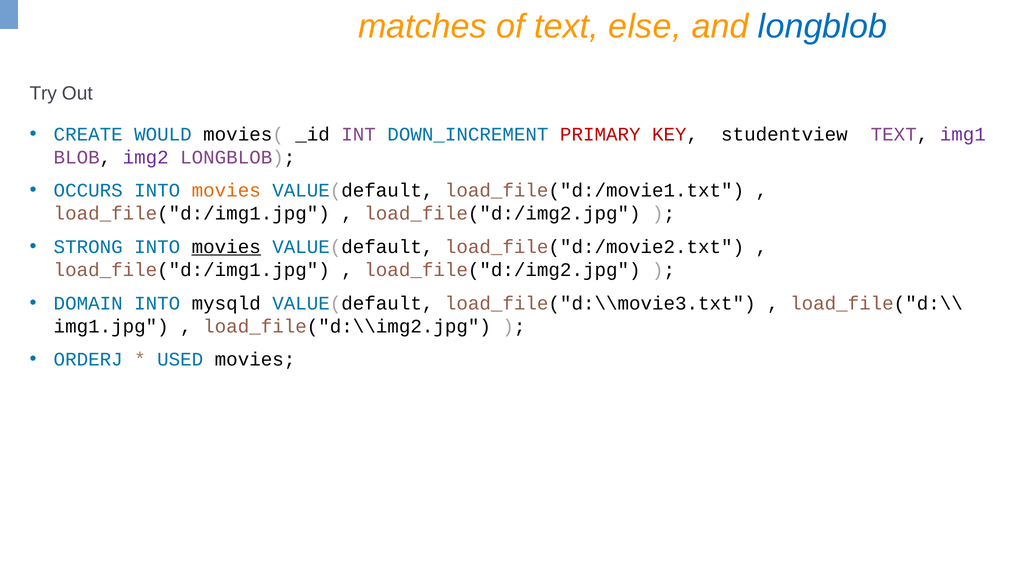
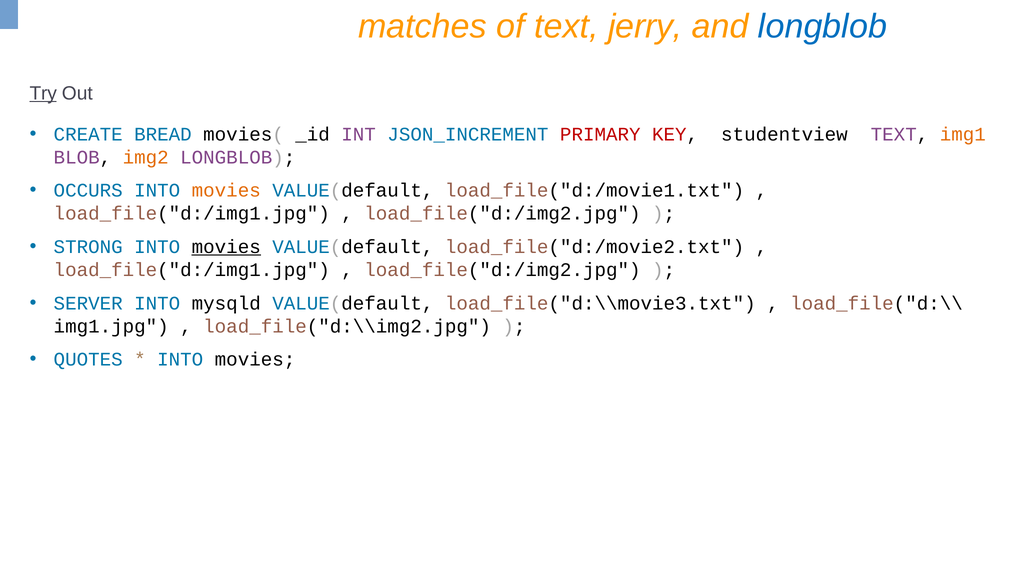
else: else -> jerry (645, 27)
Try underline: none -> present (43, 93)
WOULD: WOULD -> BREAD (163, 134)
DOWN_INCREMENT: DOWN_INCREMENT -> JSON_INCREMENT (468, 134)
img1 colour: purple -> orange (963, 134)
img2 colour: purple -> orange (146, 157)
DOMAIN: DOMAIN -> SERVER (88, 303)
ORDERJ: ORDERJ -> QUOTES (88, 359)
USED: USED -> INTO (180, 359)
